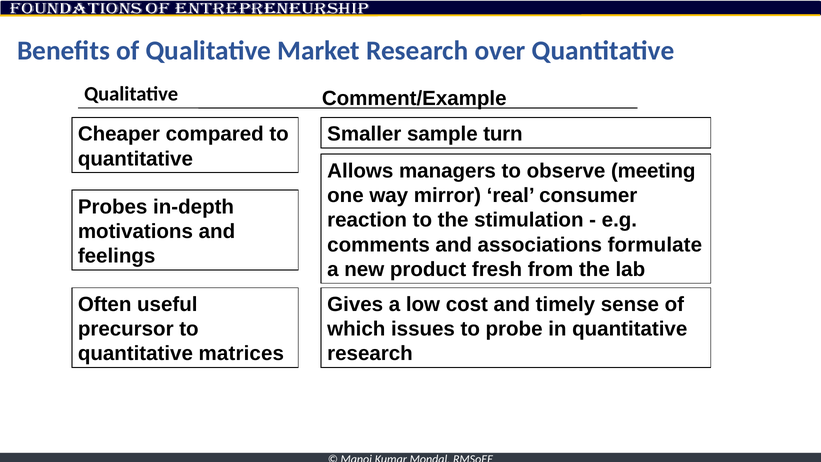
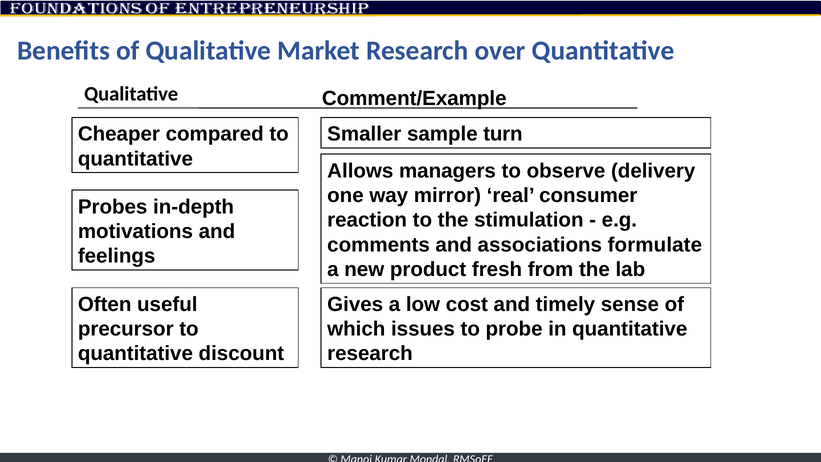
meeting: meeting -> delivery (653, 171)
matrices: matrices -> discount (241, 354)
